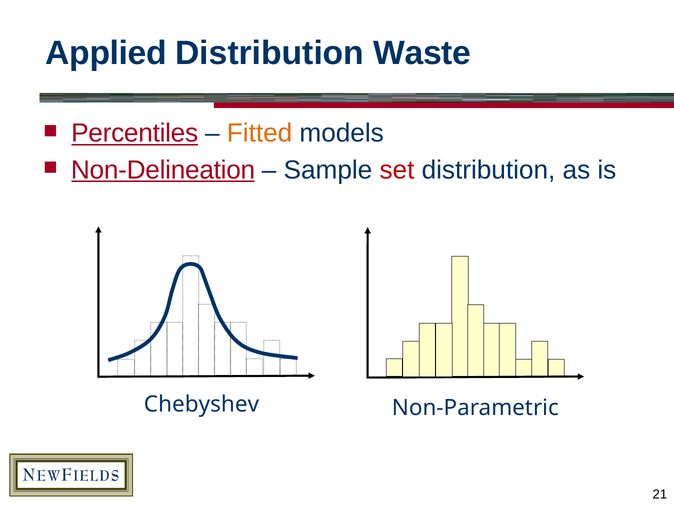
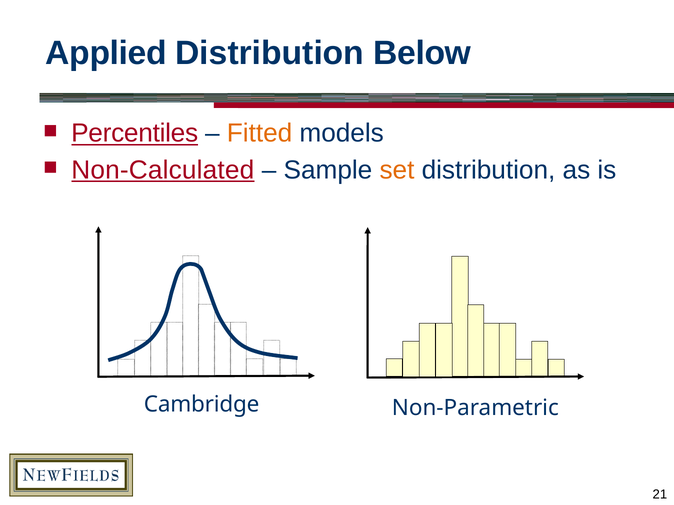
Waste: Waste -> Below (422, 53)
Non-Delineation: Non-Delineation -> Non-Calculated (163, 170)
set colour: red -> orange (397, 170)
Chebyshev: Chebyshev -> Cambridge (202, 405)
